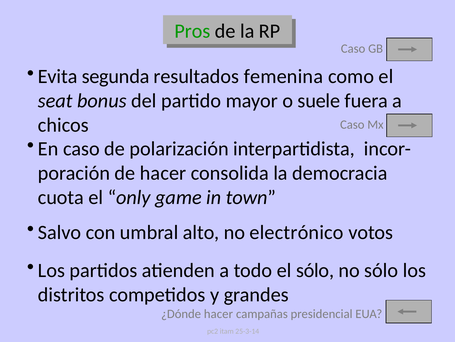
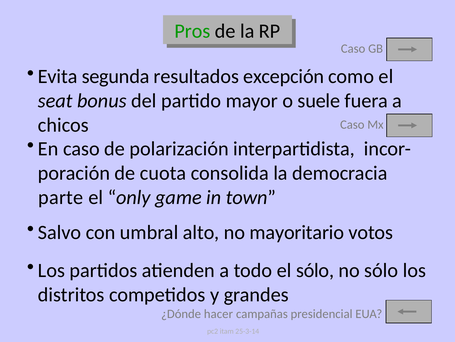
femenina: femenina -> excepción (284, 76)
de hacer: hacer -> cuota (163, 173)
cuota: cuota -> parte (61, 197)
electrónico: electrónico -> mayoritario (297, 232)
